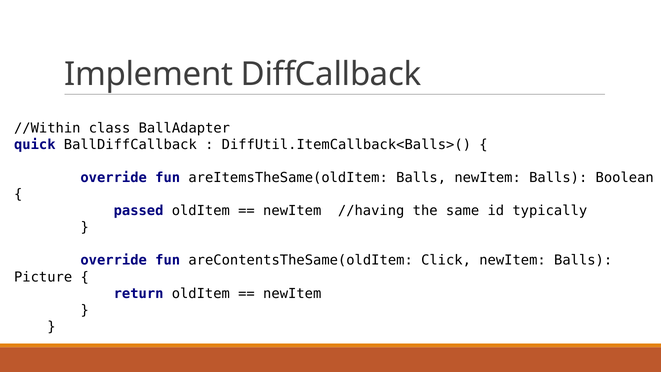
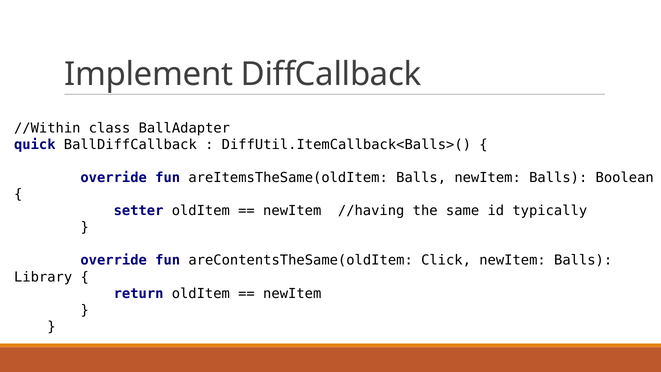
passed: passed -> setter (139, 211)
Picture: Picture -> Library (43, 277)
